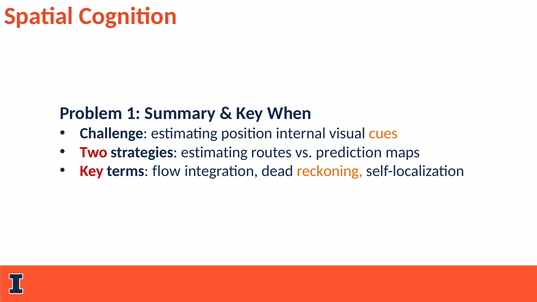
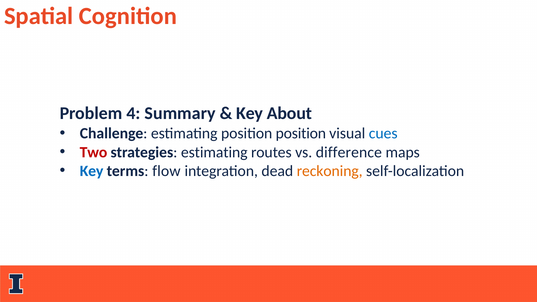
1: 1 -> 4 (134, 113)
When: When -> About (289, 113)
position internal: internal -> position (301, 133)
cues colour: orange -> blue (383, 133)
prediction: prediction -> difference (349, 152)
Key colour: red -> blue (92, 171)
